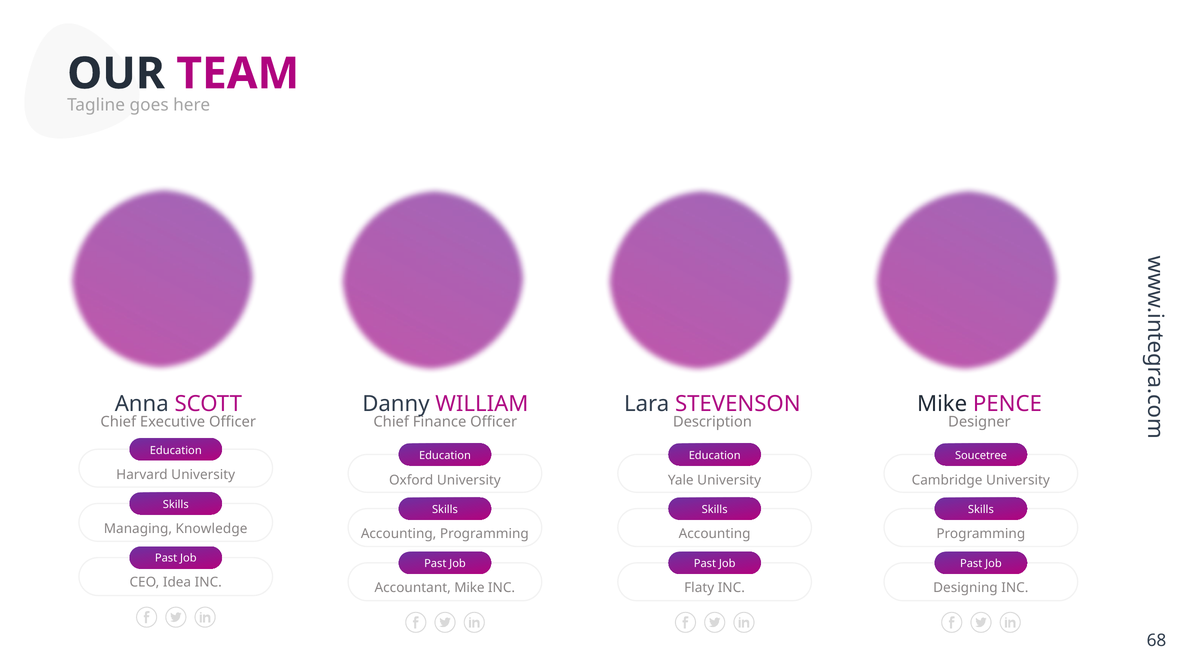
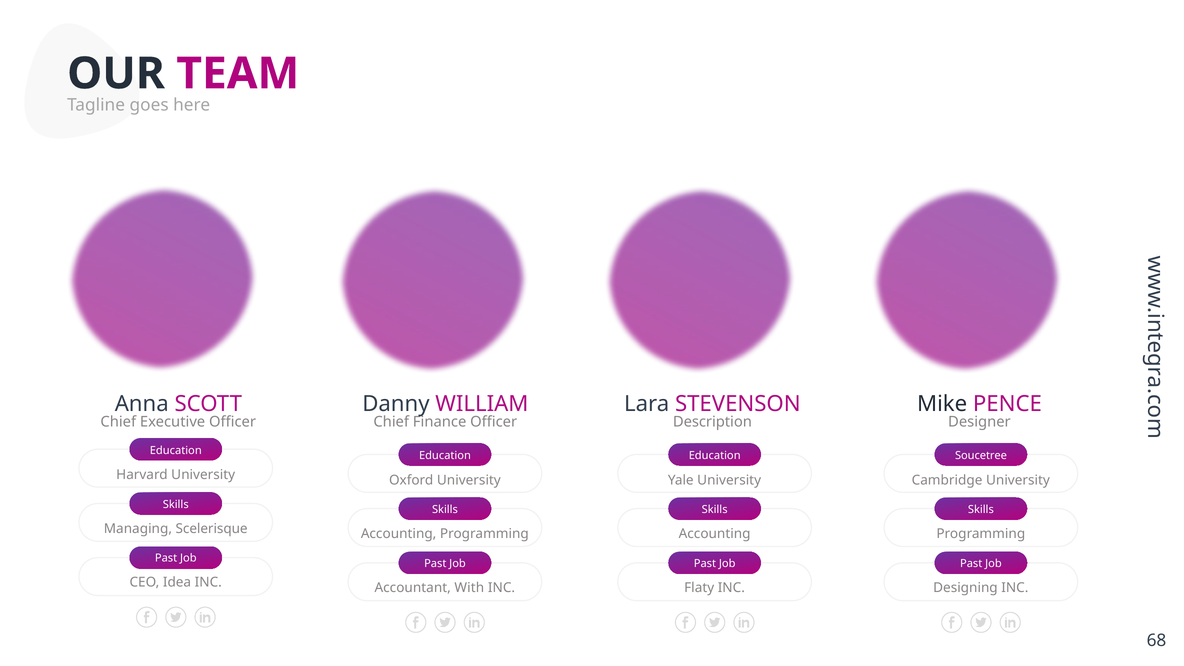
Knowledge: Knowledge -> Scelerisque (212, 529)
Accountant Mike: Mike -> With (469, 588)
